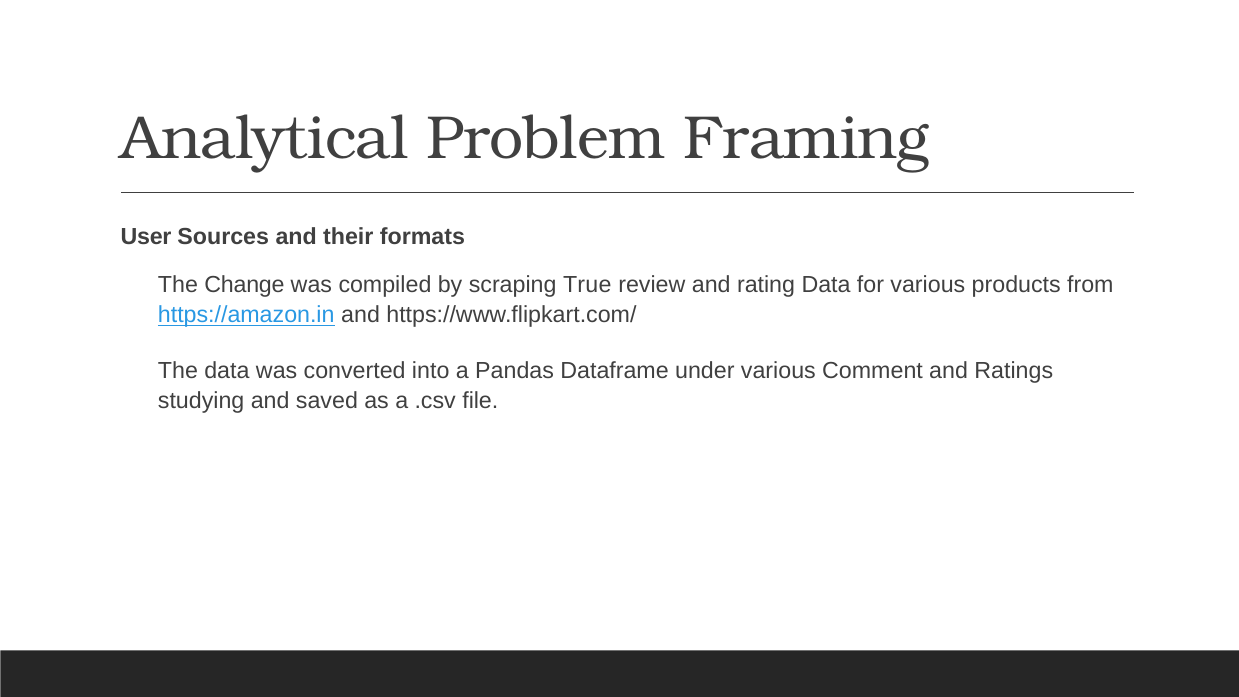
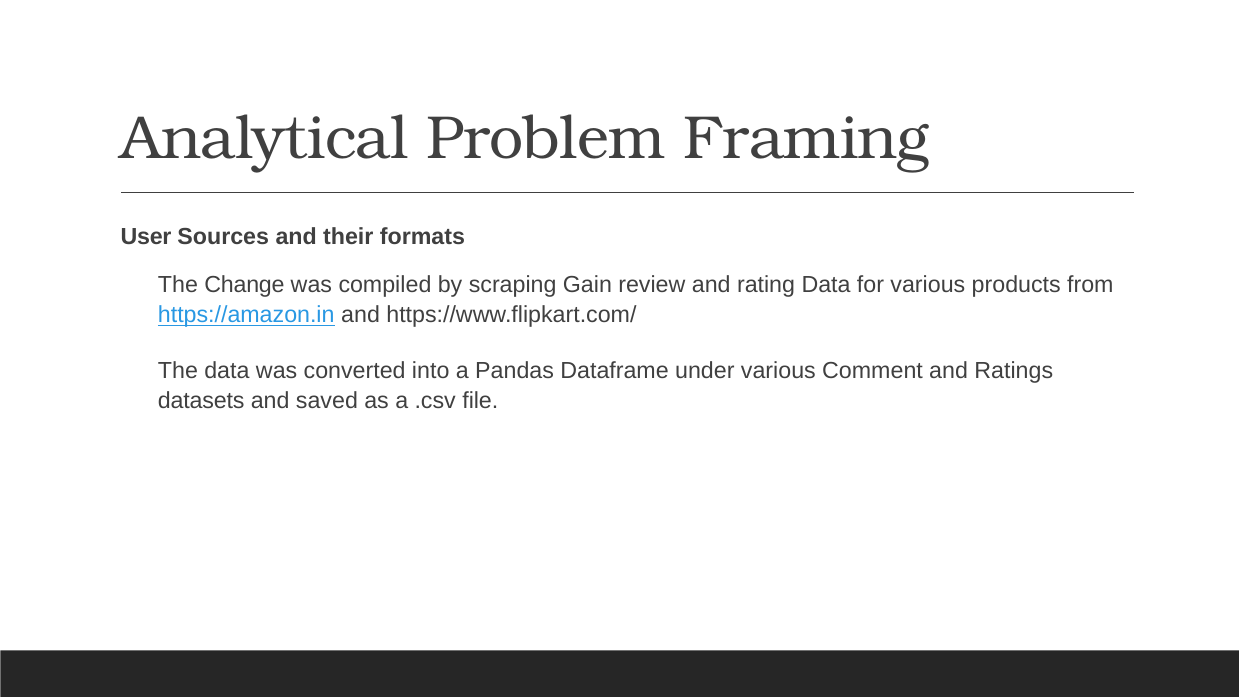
True: True -> Gain (587, 285)
studying: studying -> datasets (201, 400)
